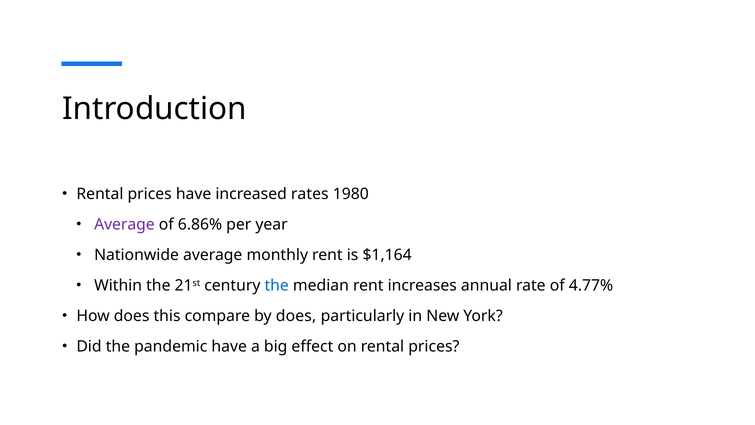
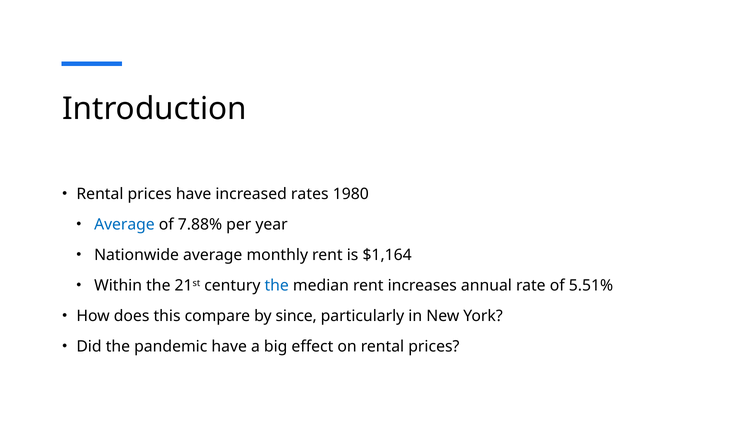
Average colour: purple -> blue (124, 224)
6.86%: 6.86% -> 7.88% (200, 224)
4.77%: 4.77% -> 5.51% (591, 285)
by does: does -> since (296, 316)
